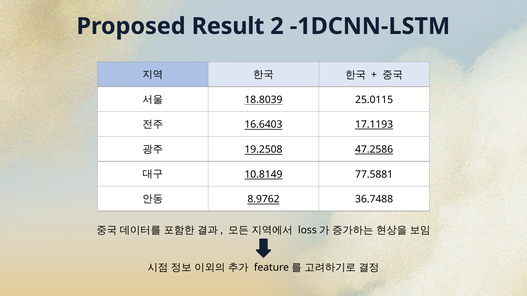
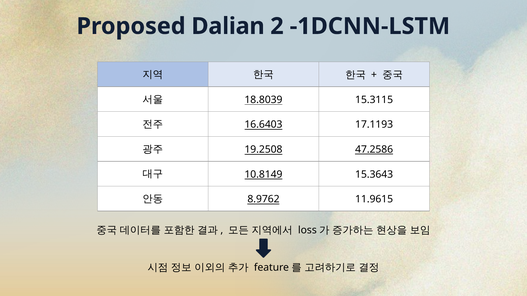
Result: Result -> Dalian (228, 26)
25.0115: 25.0115 -> 15.3115 (374, 100)
17.1193 underline: present -> none (374, 125)
77.5881: 77.5881 -> 15.3643 (374, 175)
36.7488: 36.7488 -> 11.9615 (374, 199)
